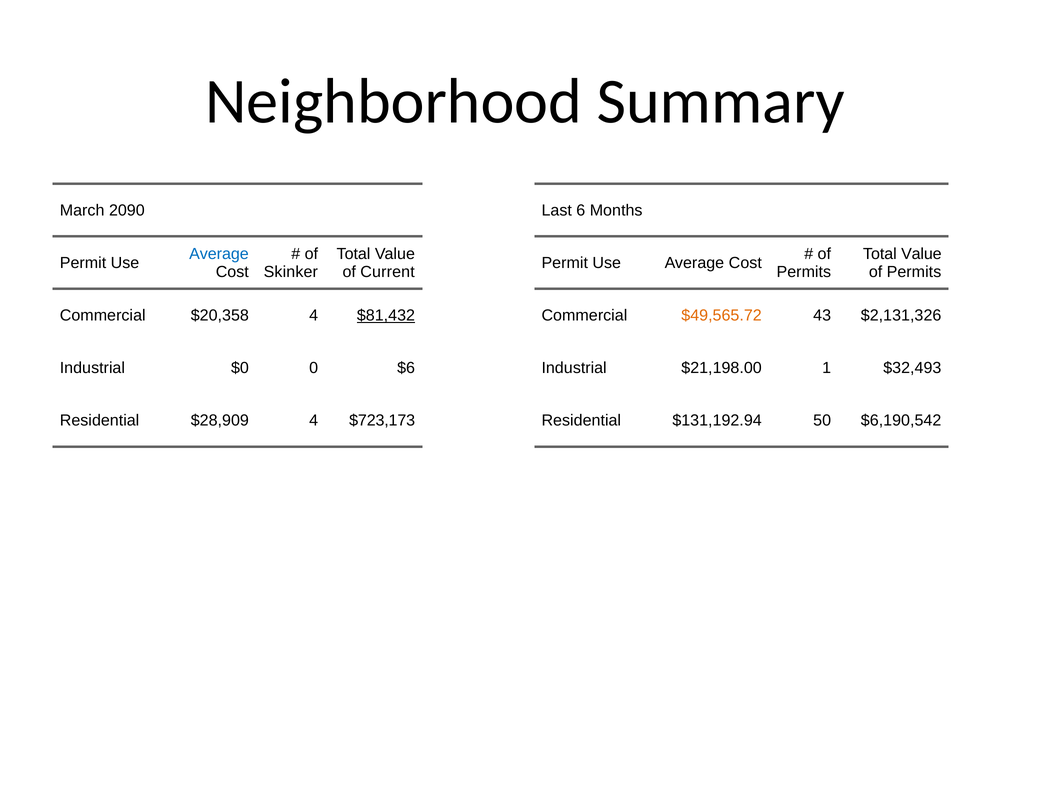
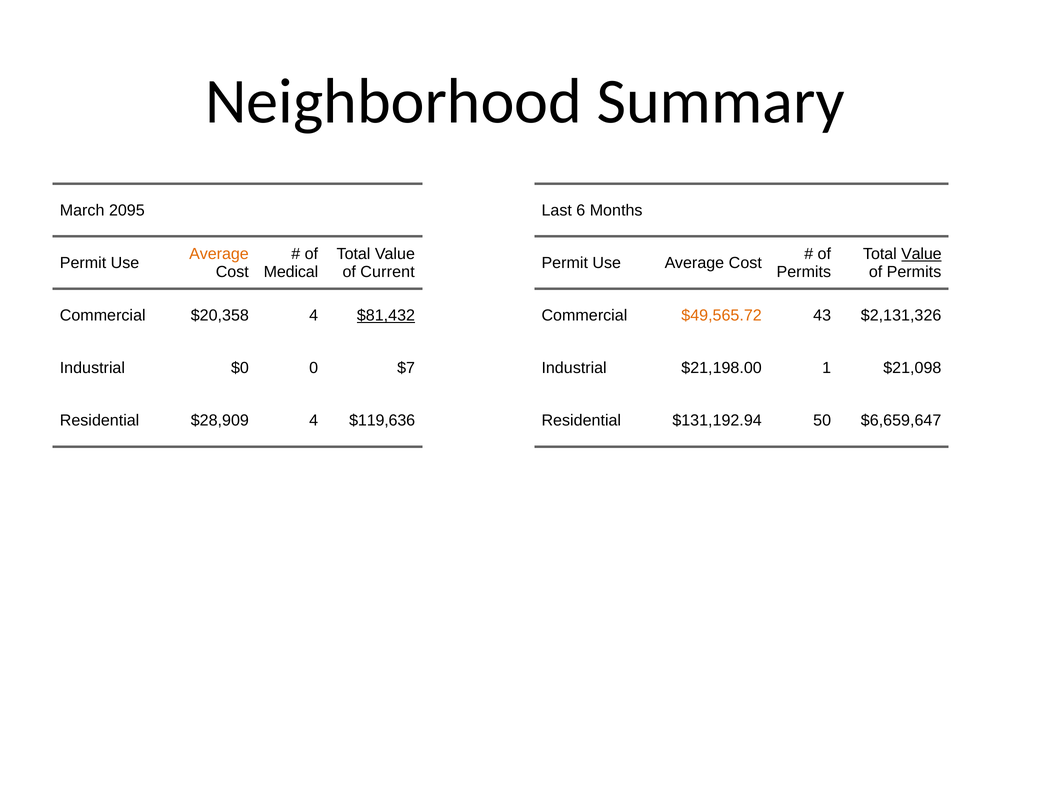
2090: 2090 -> 2095 (127, 210)
Average colour: blue -> orange (219, 254)
Value underline: none -> present (921, 254)
Skinker: Skinker -> Medical (291, 272)
$6: $6 -> $7 (406, 368)
$32,493: $32,493 -> $21,098 (912, 368)
$723,173: $723,173 -> $119,636 (382, 421)
$6,190,542: $6,190,542 -> $6,659,647 (901, 421)
